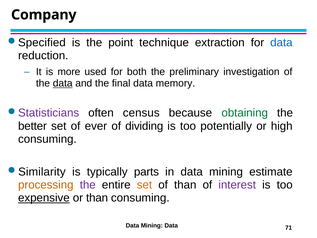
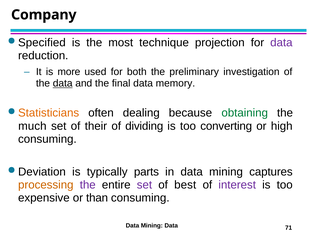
point: point -> most (121, 43)
extraction: extraction -> projection (220, 43)
data colour: blue -> purple (281, 43)
Statisticians colour: purple -> orange (49, 113)
census: census -> dealing (141, 113)
better: better -> much (32, 126)
ever: ever -> their (96, 126)
potentially: potentially -> converting (226, 126)
Similarity: Similarity -> Deviation (42, 172)
estimate: estimate -> captures (271, 172)
set colour: orange -> purple (144, 185)
of than: than -> best (185, 185)
expensive underline: present -> none (44, 198)
